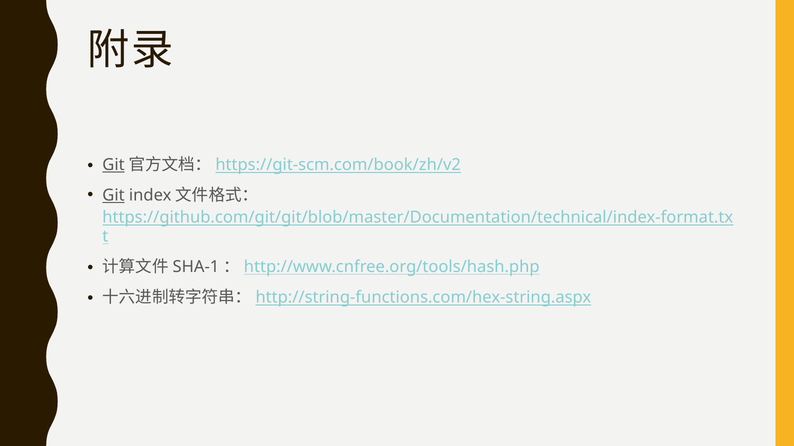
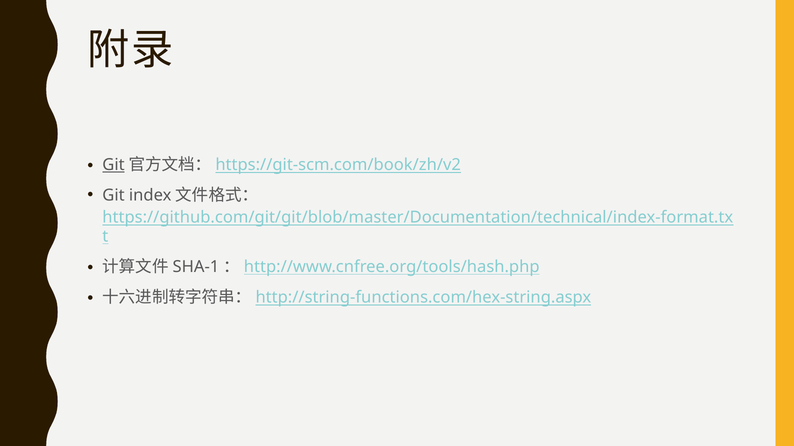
Git underline: present -> none (113, 196)
